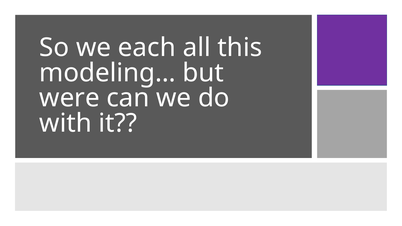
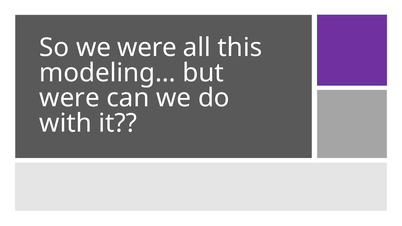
we each: each -> were (147, 48)
